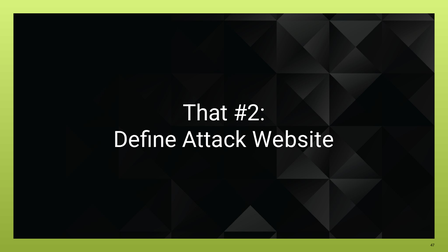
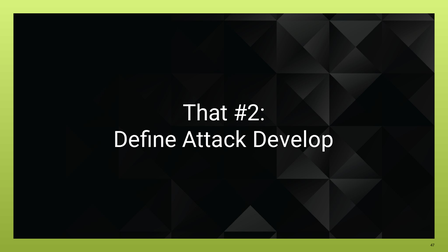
Website: Website -> Develop (293, 140)
